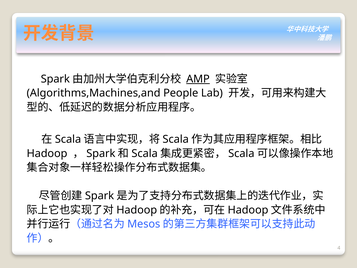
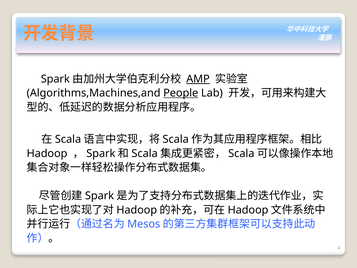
People underline: none -> present (181, 93)
